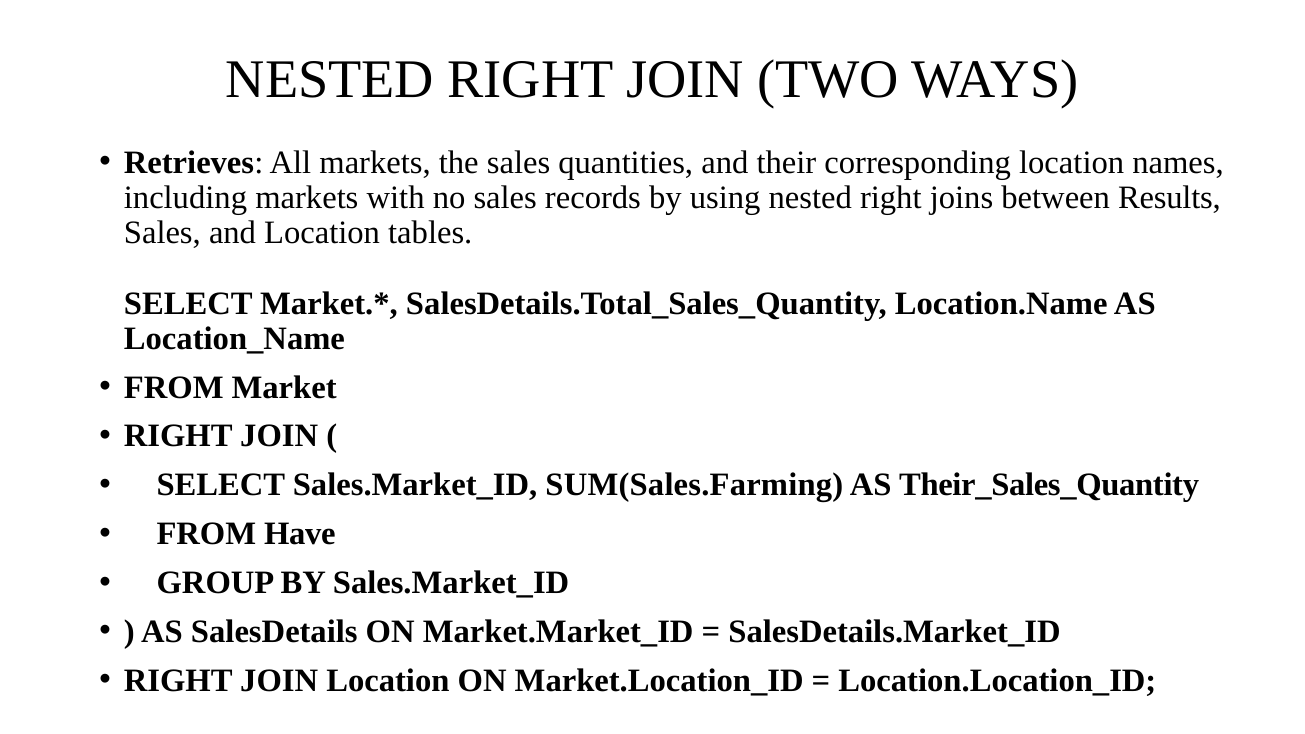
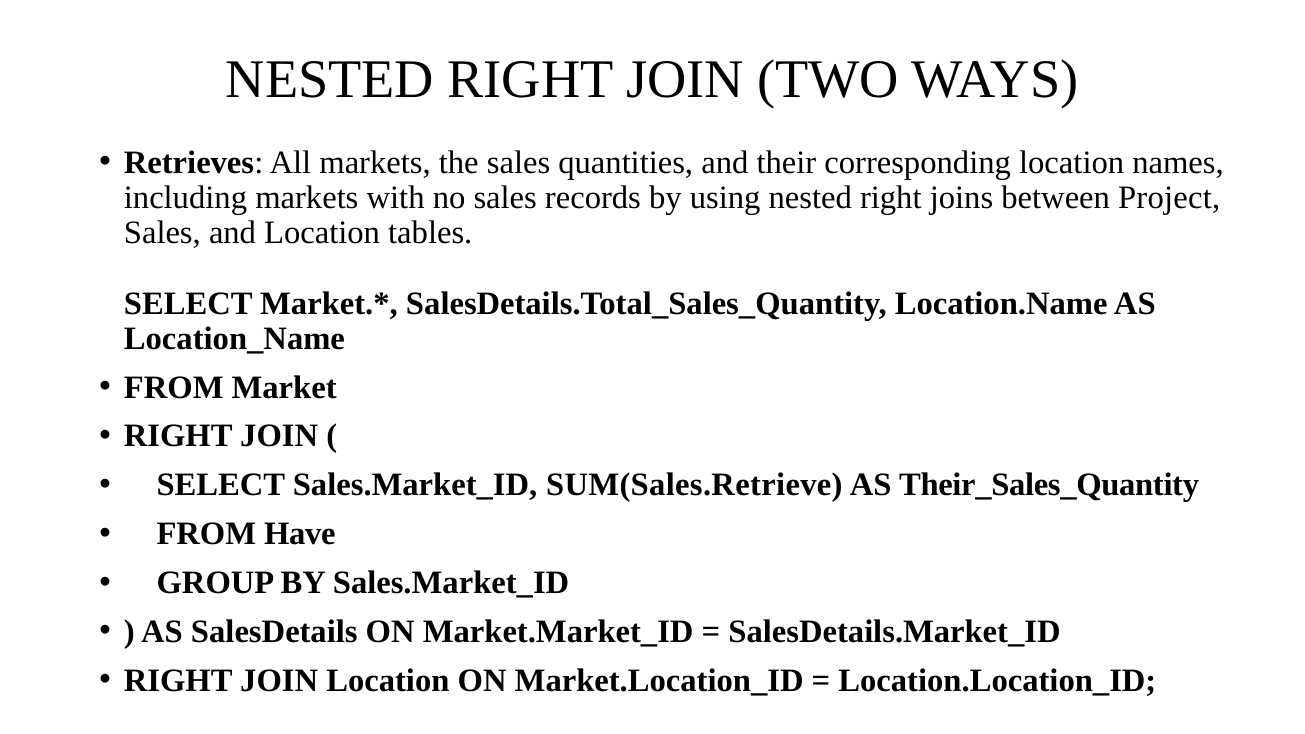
Results: Results -> Project (1169, 198)
SUM(Sales.Farming: SUM(Sales.Farming -> SUM(Sales.Retrieve (694, 485)
